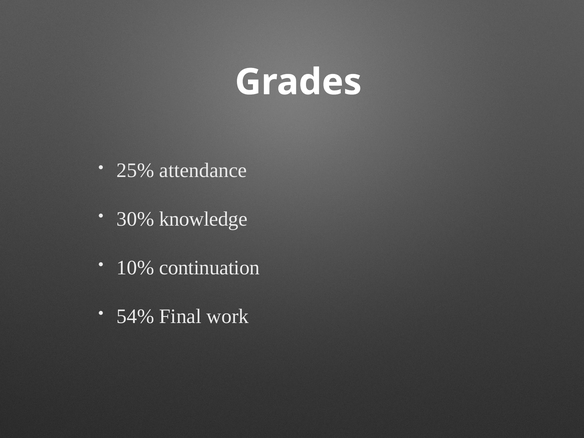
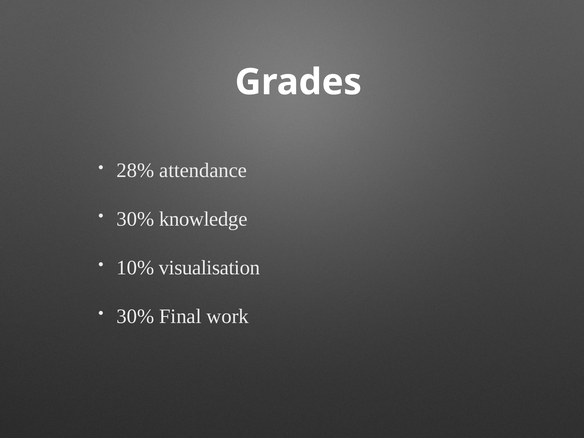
25%: 25% -> 28% (135, 170)
continuation: continuation -> visualisation (210, 268)
54%: 54% -> 30% (135, 316)
